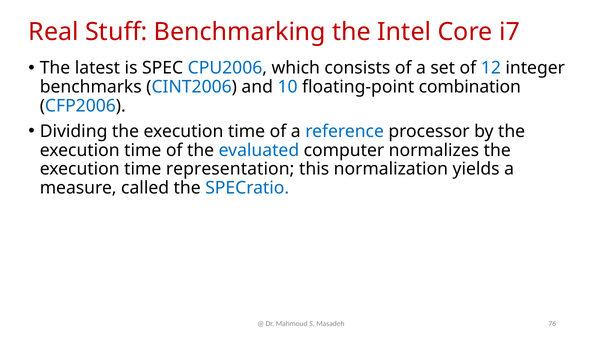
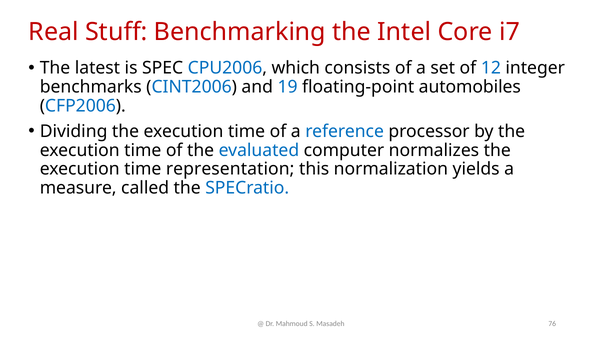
10: 10 -> 19 (288, 87)
combination: combination -> automobiles (470, 87)
